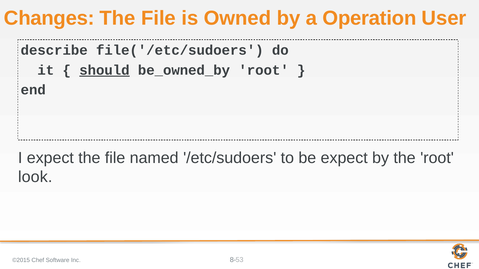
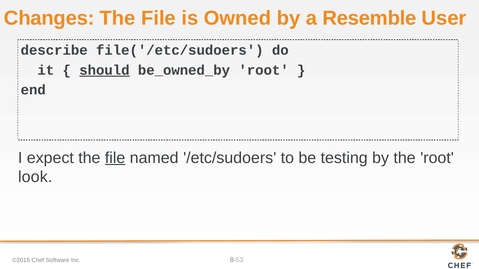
Operation: Operation -> Resemble (369, 18)
file underline: none -> present (115, 158)
be expect: expect -> testing (344, 158)
